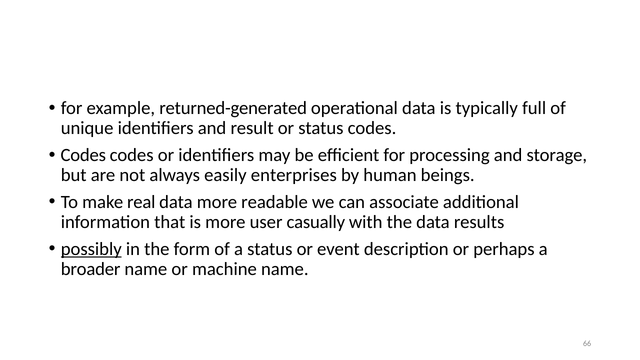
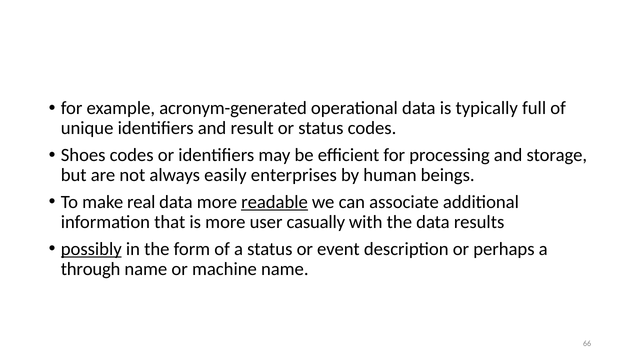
returned-generated: returned-generated -> acronym-generated (233, 108)
Codes: Codes -> Shoes (83, 155)
readable underline: none -> present (275, 202)
broader: broader -> through (91, 269)
